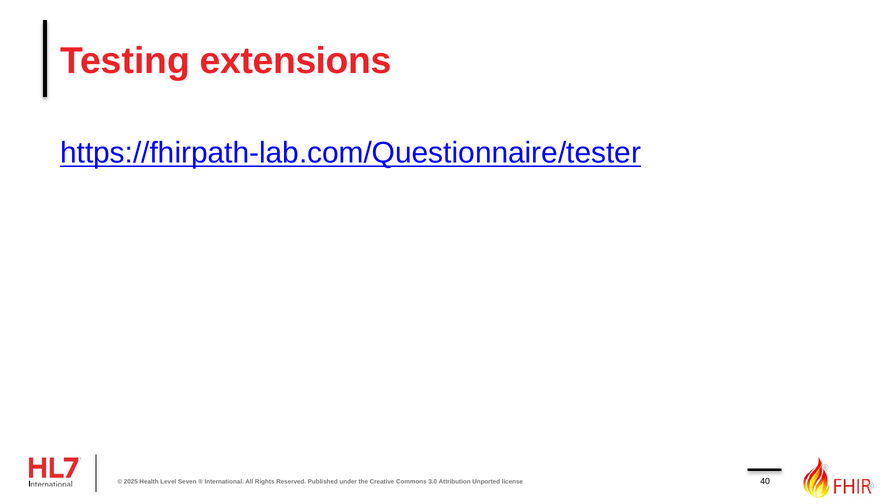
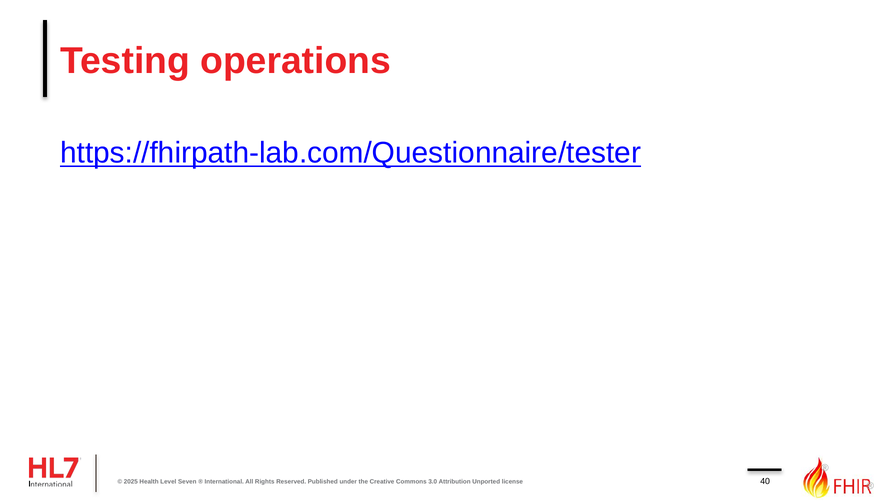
extensions: extensions -> operations (296, 61)
